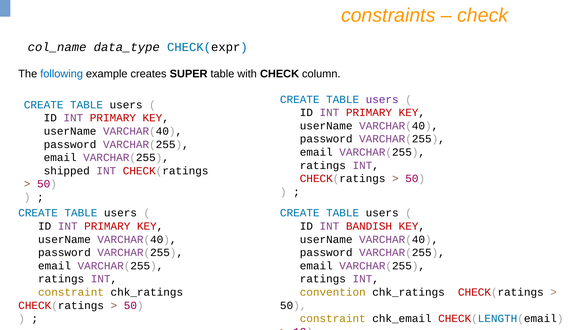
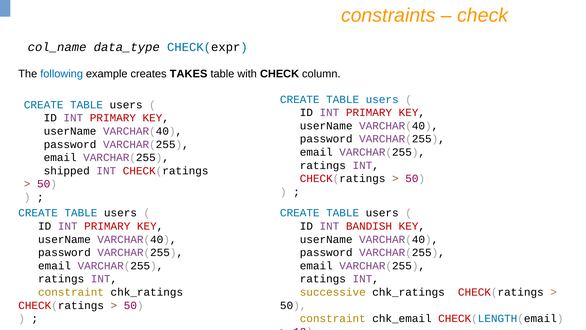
SUPER: SUPER -> TAKES (189, 74)
users colour: purple -> blue (382, 99)
convention: convention -> successive (333, 292)
